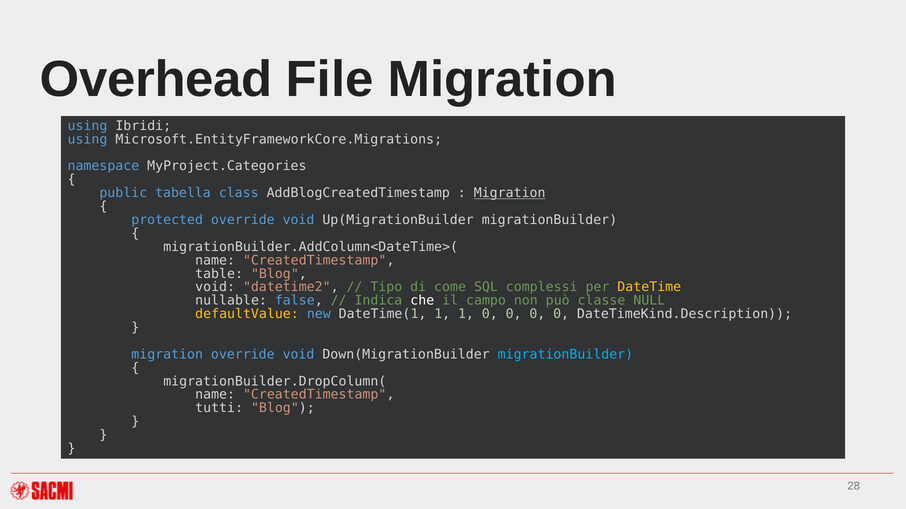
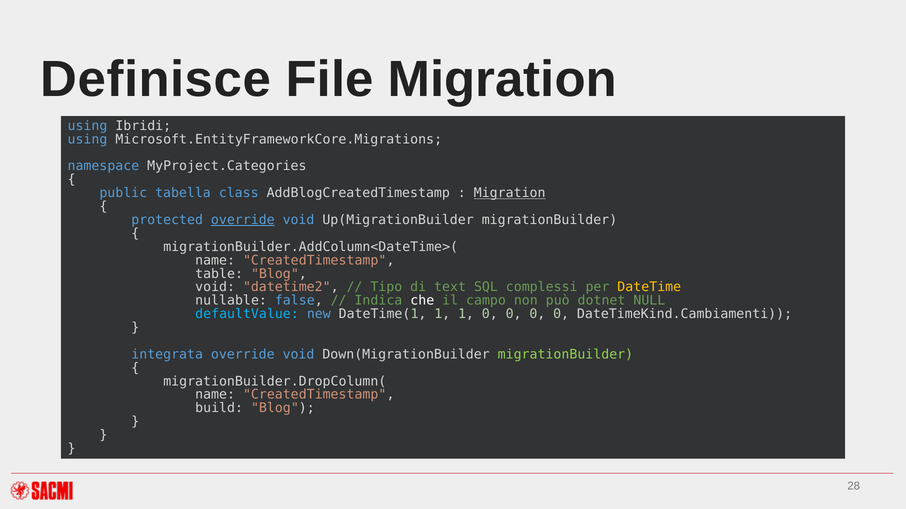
Overhead: Overhead -> Definisce (156, 80)
override underline: none -> present (243, 220)
come: come -> text (450, 287)
classe: classe -> dotnet (602, 301)
defaultValue colour: yellow -> light blue (247, 314)
DateTimeKind.Description: DateTimeKind.Description -> DateTimeKind.Cambiamenti (685, 314)
migration: migration -> integrata (167, 355)
migrationBuilder colour: light blue -> light green (565, 355)
tutti: tutti -> build (219, 409)
